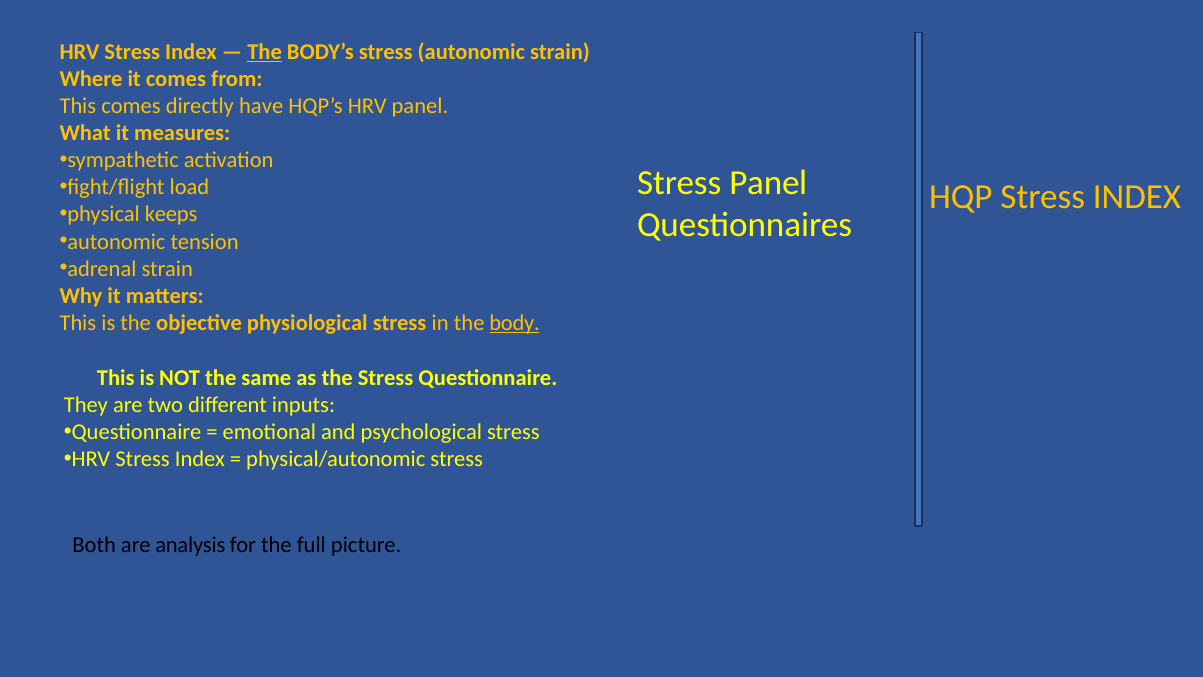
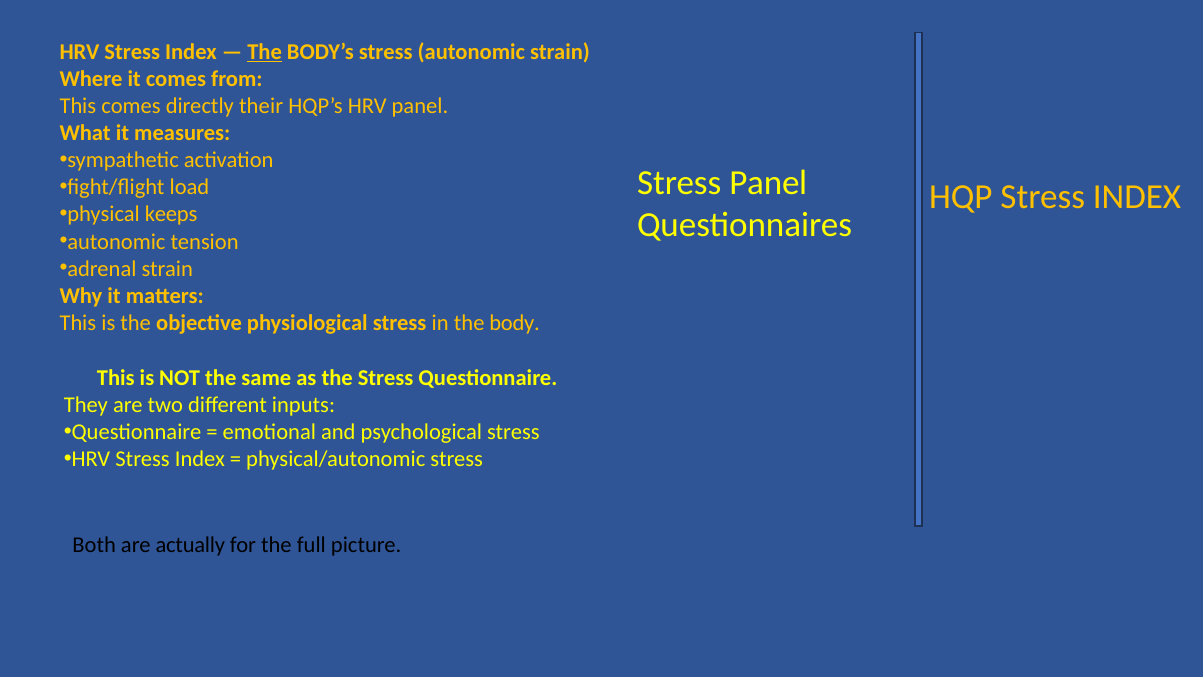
have: have -> their (261, 106)
body underline: present -> none (515, 323)
analysis: analysis -> actually (190, 545)
